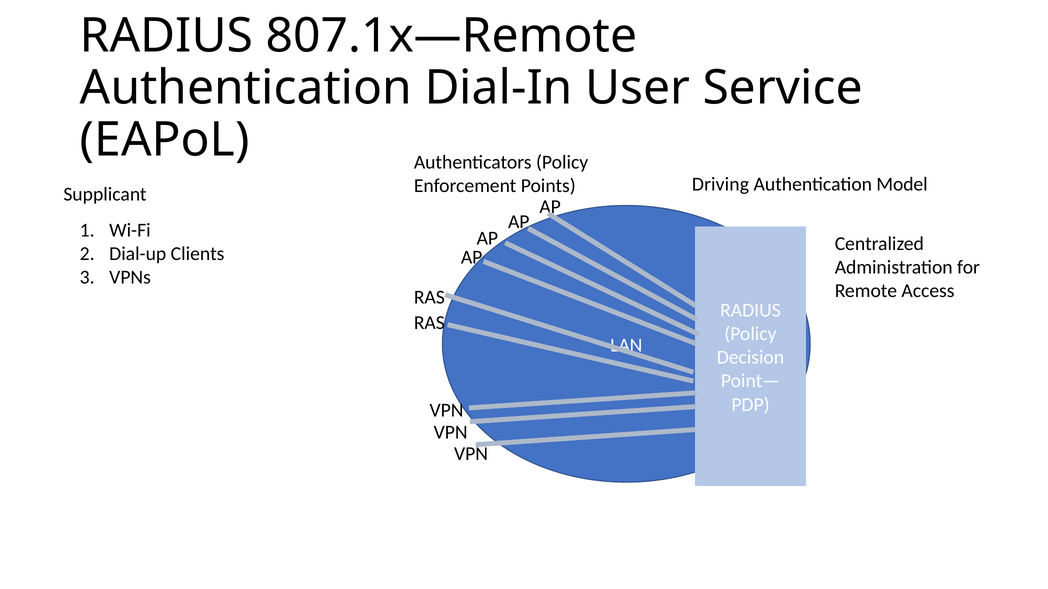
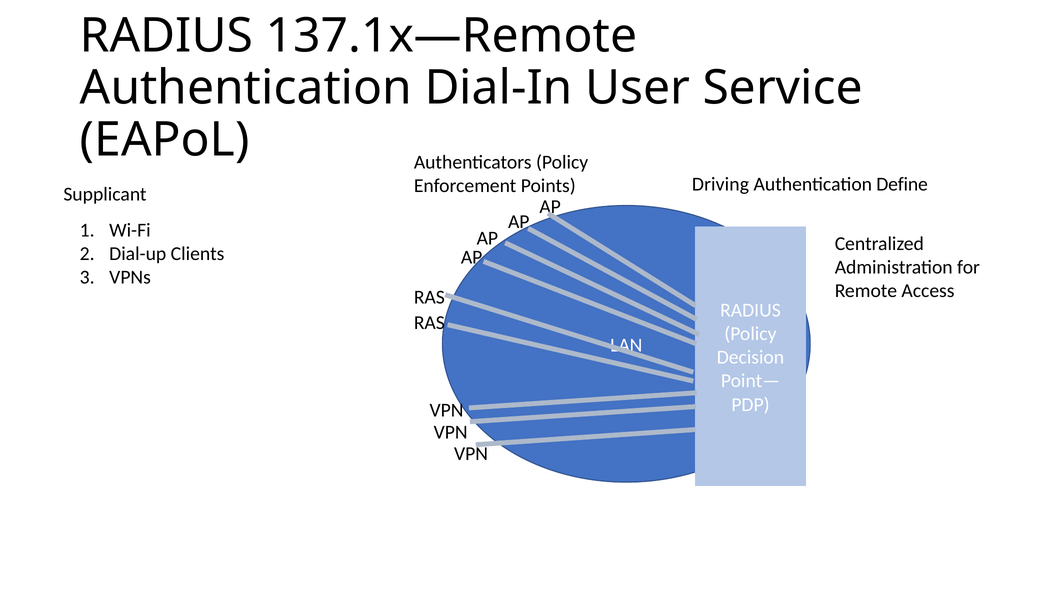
807.1x—Remote: 807.1x—Remote -> 137.1x—Remote (452, 36)
Model: Model -> Define (902, 184)
